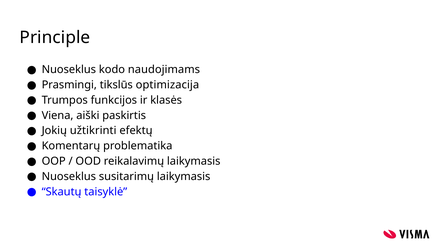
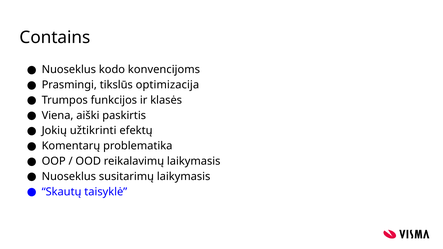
Principle: Principle -> Contains (55, 38)
naudojimams: naudojimams -> konvencijoms (164, 70)
